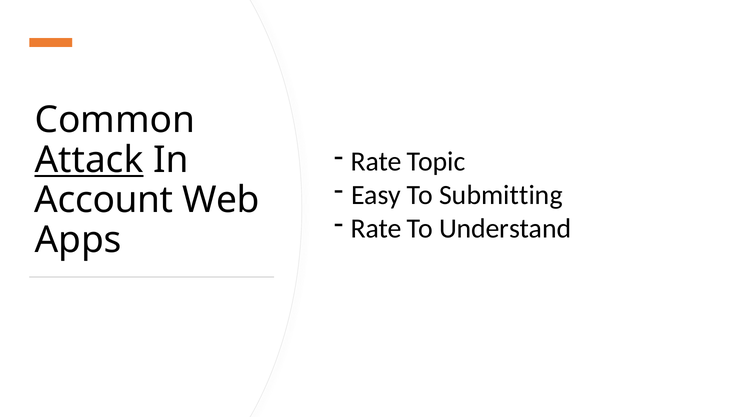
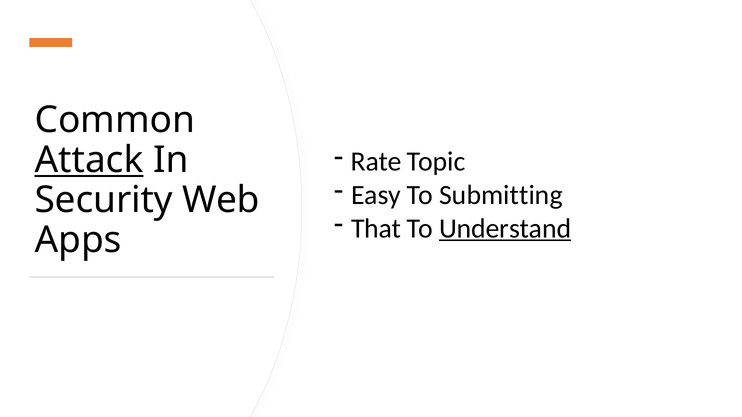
Account: Account -> Security (104, 200)
Rate: Rate -> That (376, 229)
Understand underline: none -> present (505, 229)
